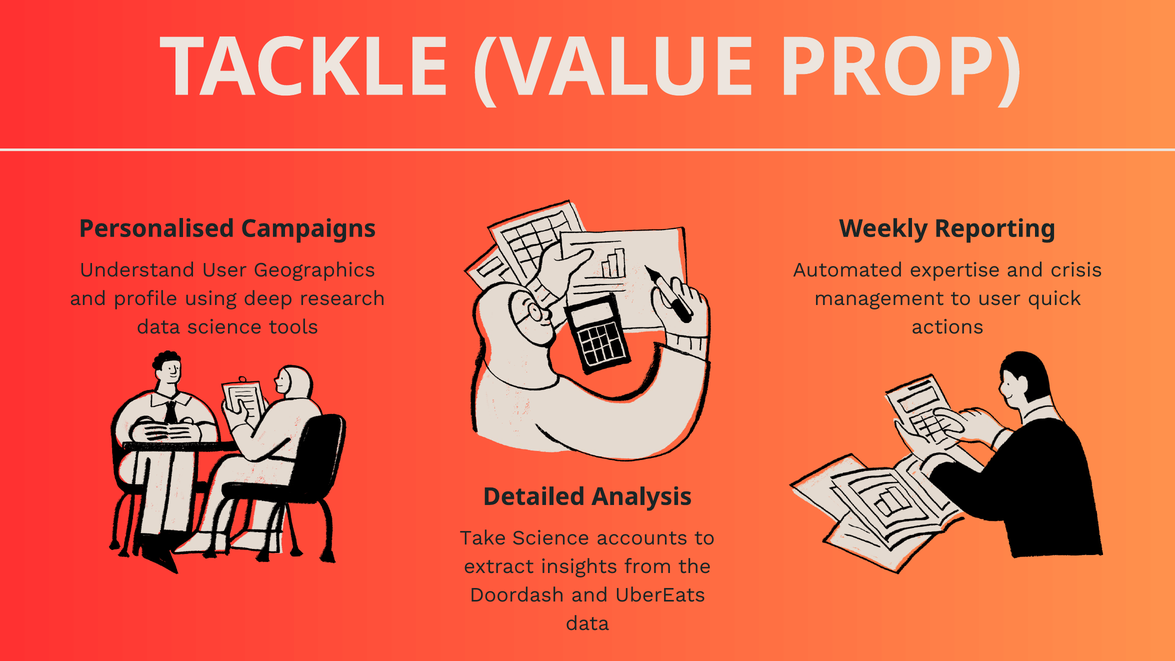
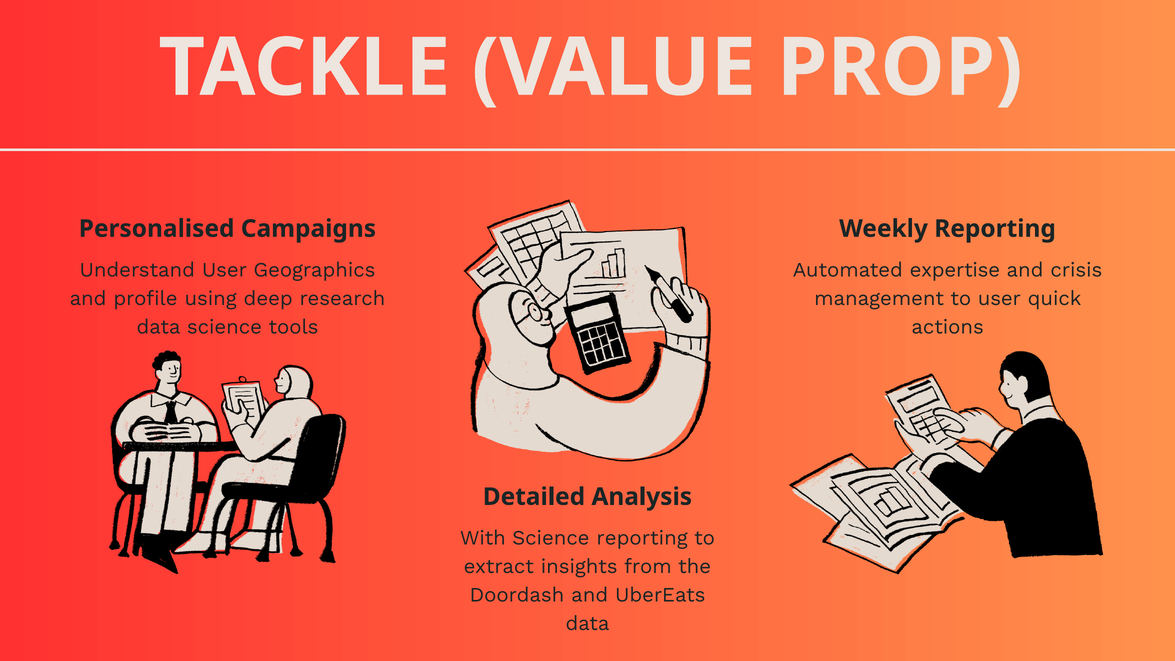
Take: Take -> With (483, 538)
Science accounts: accounts -> reporting (642, 538)
